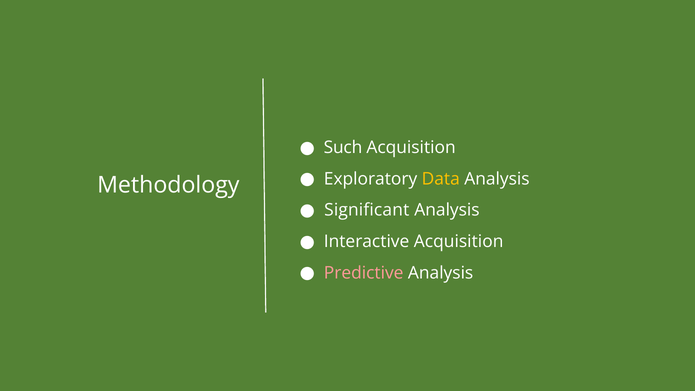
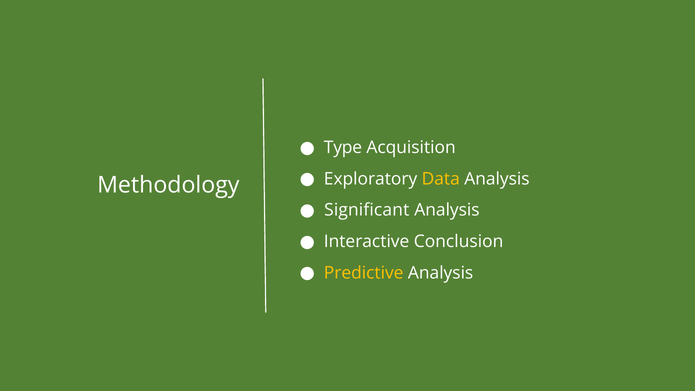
Such: Such -> Type (343, 148)
Interactive Acquisition: Acquisition -> Conclusion (459, 241)
Predictive colour: pink -> yellow (364, 273)
